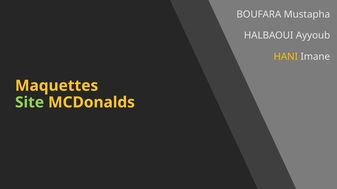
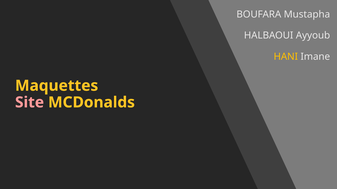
Site colour: light green -> pink (30, 103)
